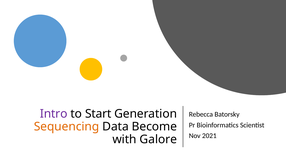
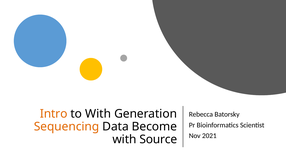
Intro colour: purple -> orange (54, 114)
to Start: Start -> With (98, 114)
Galore: Galore -> Source (158, 139)
